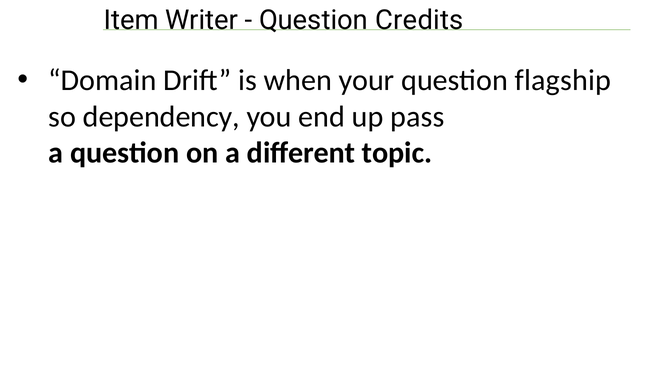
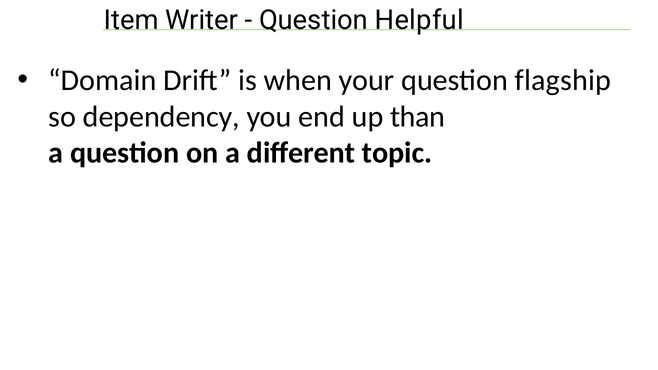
Credits: Credits -> Helpful (419, 20)
pass: pass -> than (418, 117)
